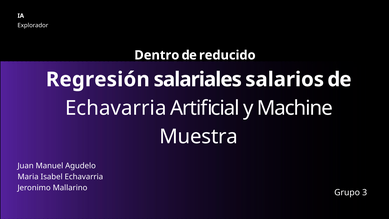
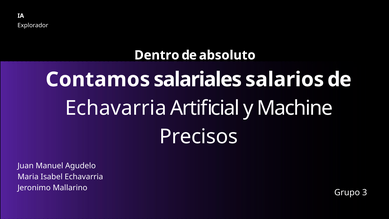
reducido: reducido -> absoluto (227, 55)
Regresión: Regresión -> Contamos (98, 79)
Muestra: Muestra -> Precisos (199, 137)
